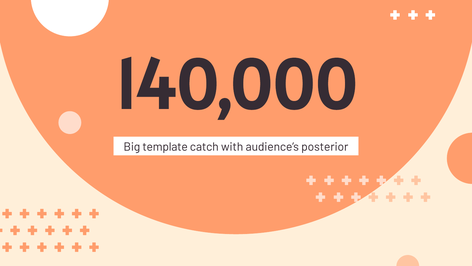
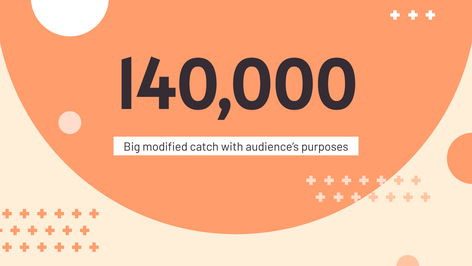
template: template -> modified (165, 147)
posterior: posterior -> purposes (325, 147)
